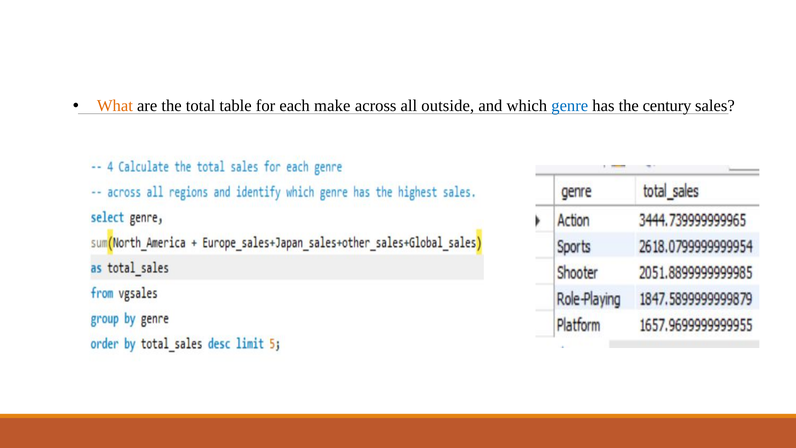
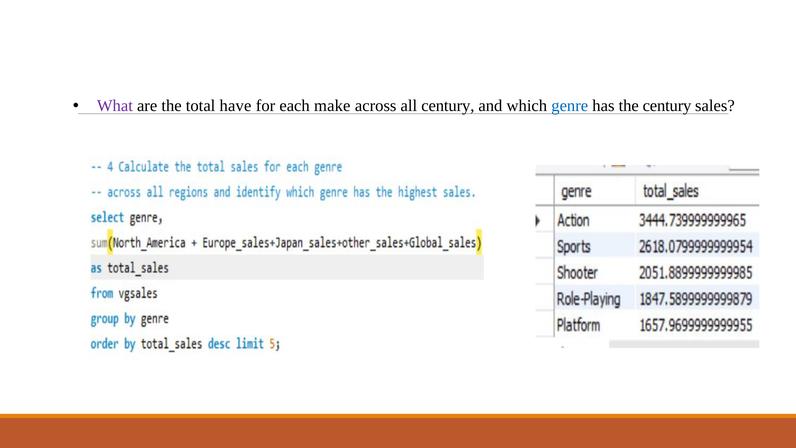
What colour: orange -> purple (115, 106)
table: table -> have (236, 106)
all outside: outside -> century (448, 106)
